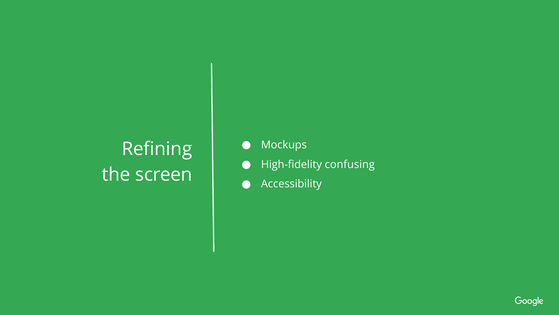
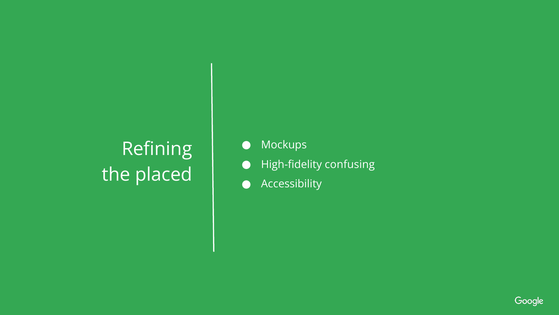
screen: screen -> placed (164, 174)
